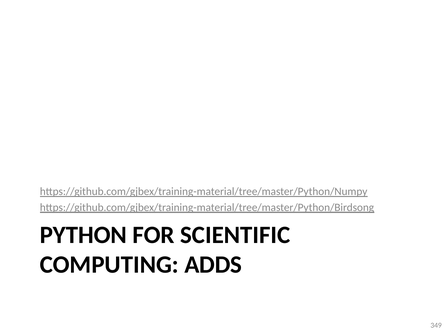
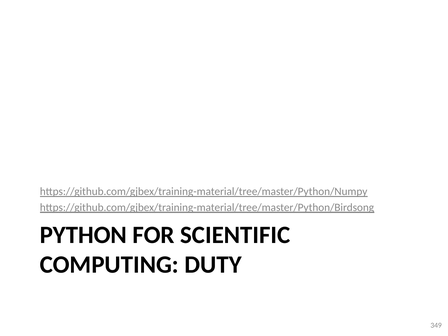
ADDS: ADDS -> DUTY (213, 265)
